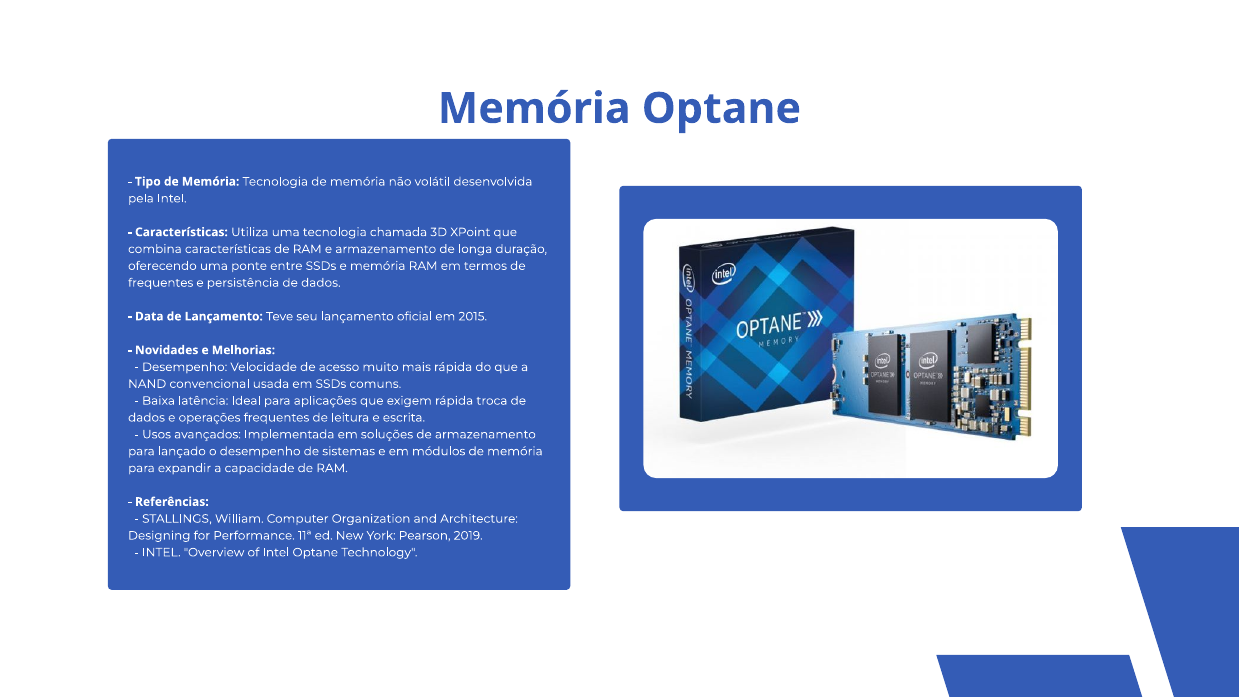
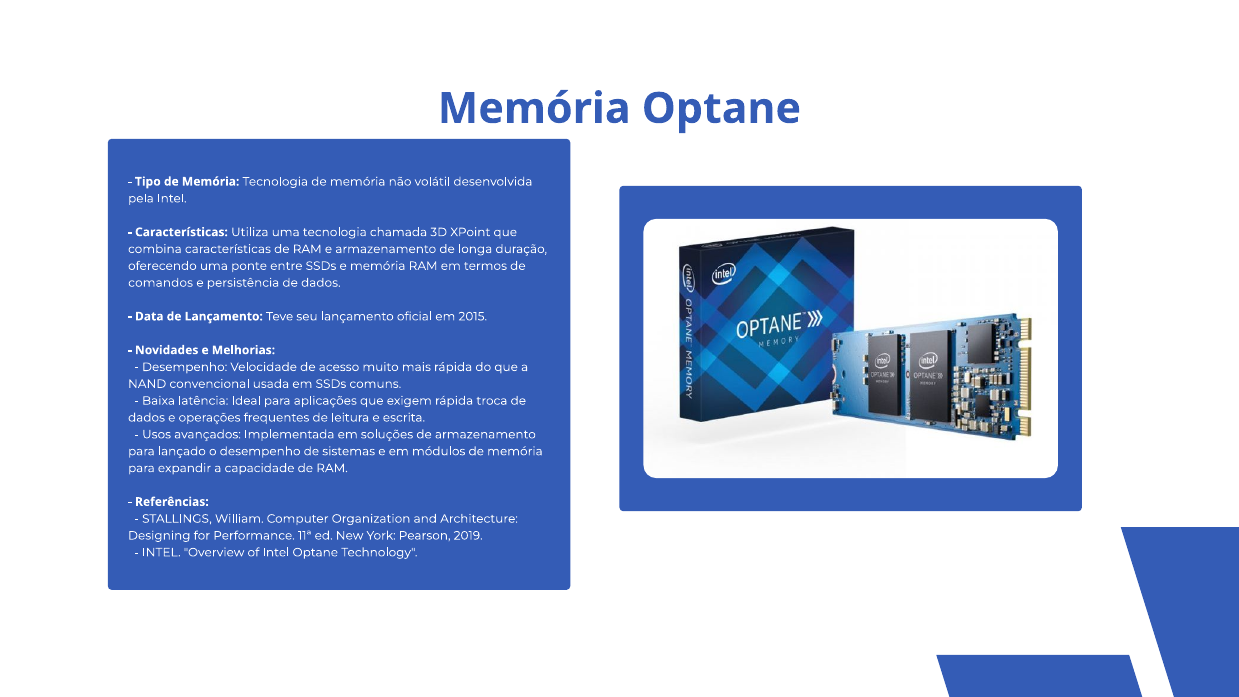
frequentes: frequentes -> comandos (161, 283)
